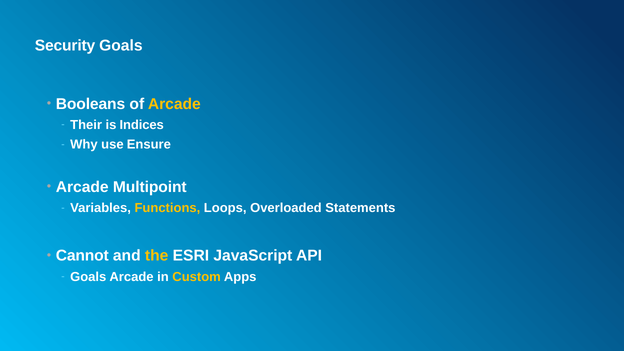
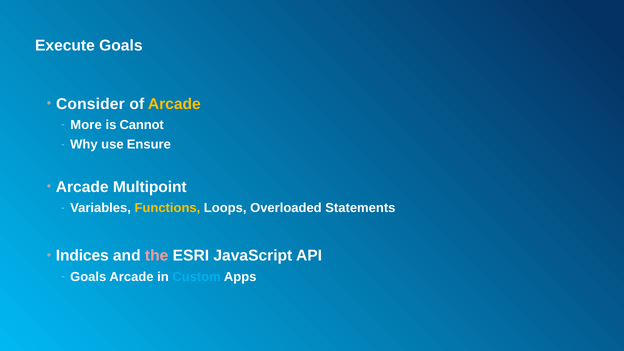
Security: Security -> Execute (65, 45)
Booleans: Booleans -> Consider (90, 104)
Their: Their -> More (86, 125)
Indices: Indices -> Cannot (142, 125)
Cannot: Cannot -> Indices (82, 256)
the colour: yellow -> pink (157, 256)
Custom colour: yellow -> light blue (197, 277)
